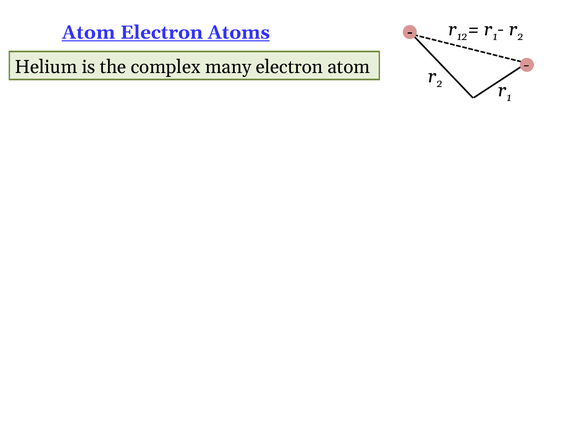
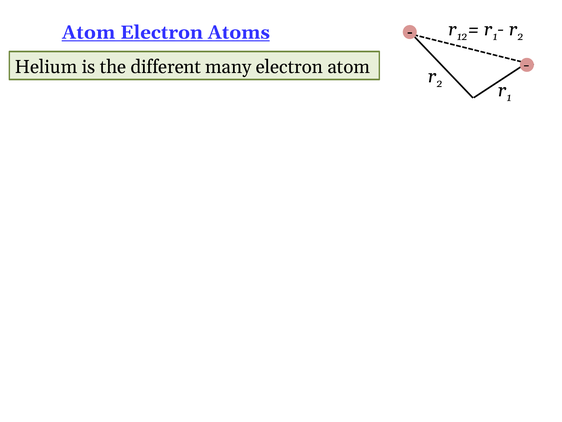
complex: complex -> different (166, 67)
